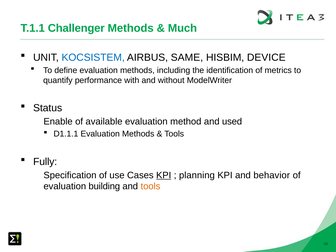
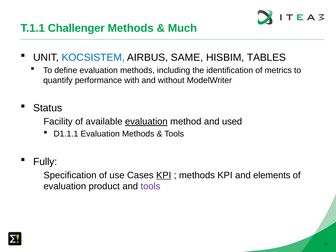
DEVICE: DEVICE -> TABLES (266, 58)
Enable: Enable -> Facility (58, 122)
evaluation underline: none -> present (146, 122)
planning: planning -> methods (197, 175)
behavior: behavior -> elements (272, 175)
building: building -> product (104, 186)
tools colour: orange -> purple (150, 186)
